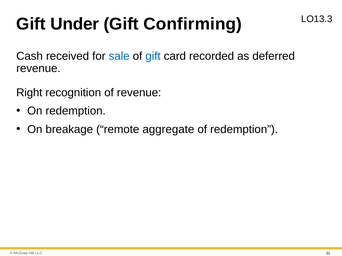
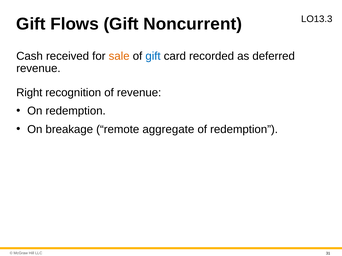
Under: Under -> Flows (75, 24)
Confirming: Confirming -> Noncurrent (193, 24)
sale colour: blue -> orange (119, 56)
